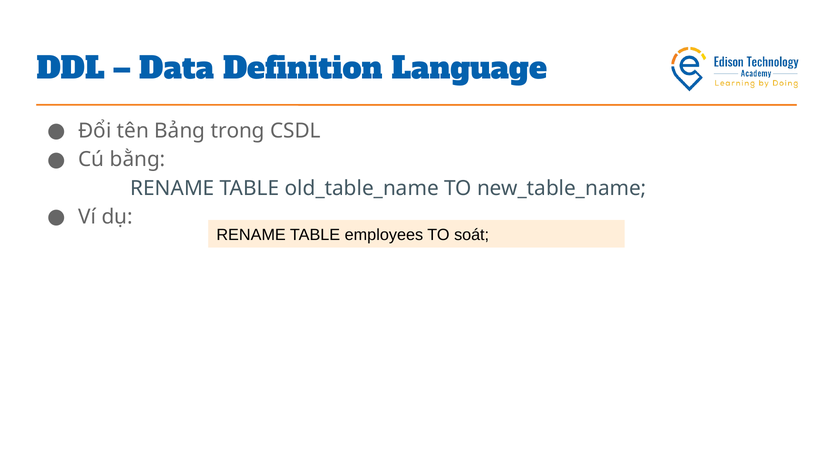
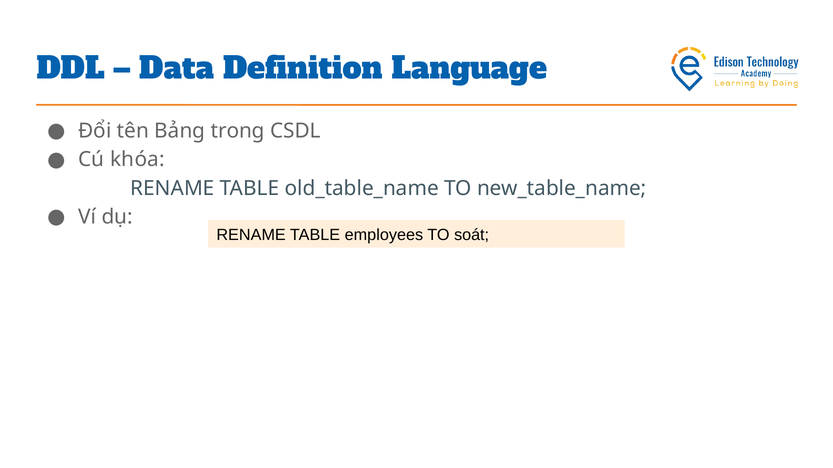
bằng: bằng -> khóa (137, 160)
